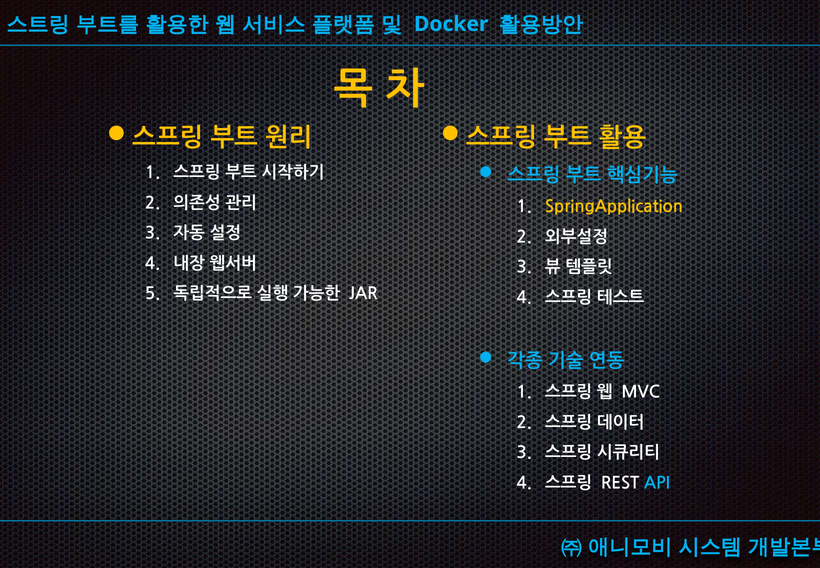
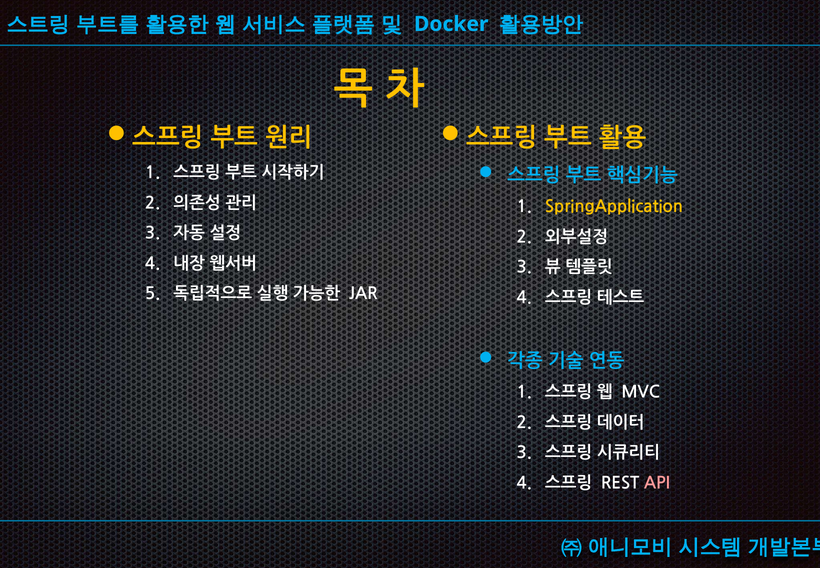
API colour: light blue -> pink (657, 483)
